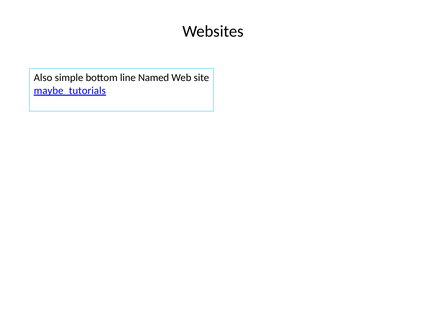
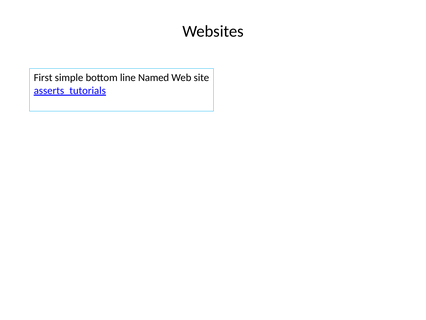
Also: Also -> First (43, 78)
maybe_tutorials: maybe_tutorials -> asserts_tutorials (70, 90)
